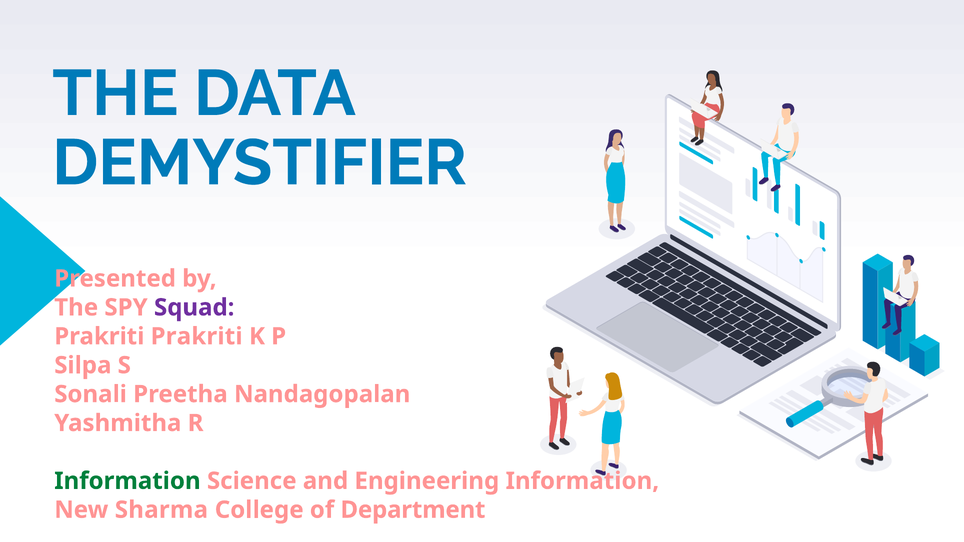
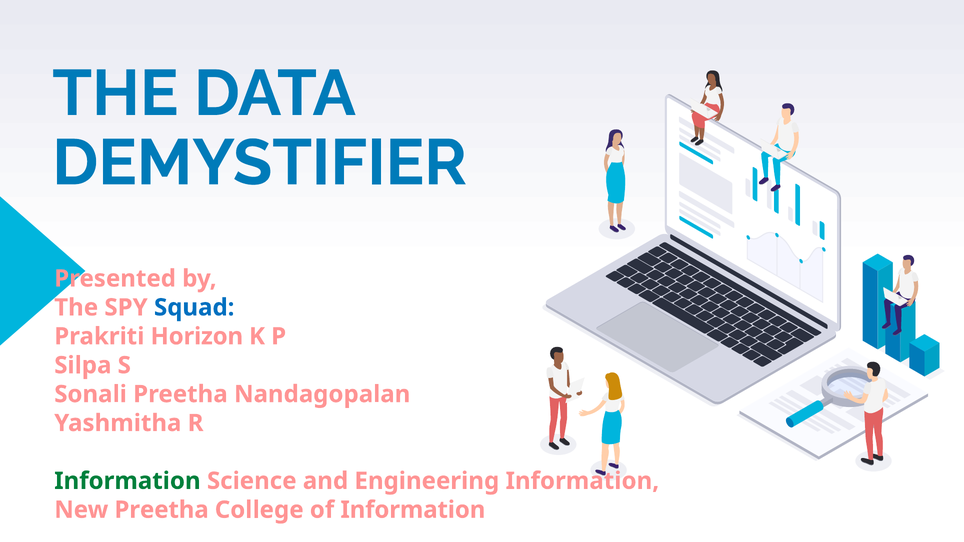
Squad colour: purple -> blue (194, 308)
Prakriti Prakriti: Prakriti -> Horizon (197, 337)
New Sharma: Sharma -> Preetha (162, 510)
of Department: Department -> Information (413, 510)
